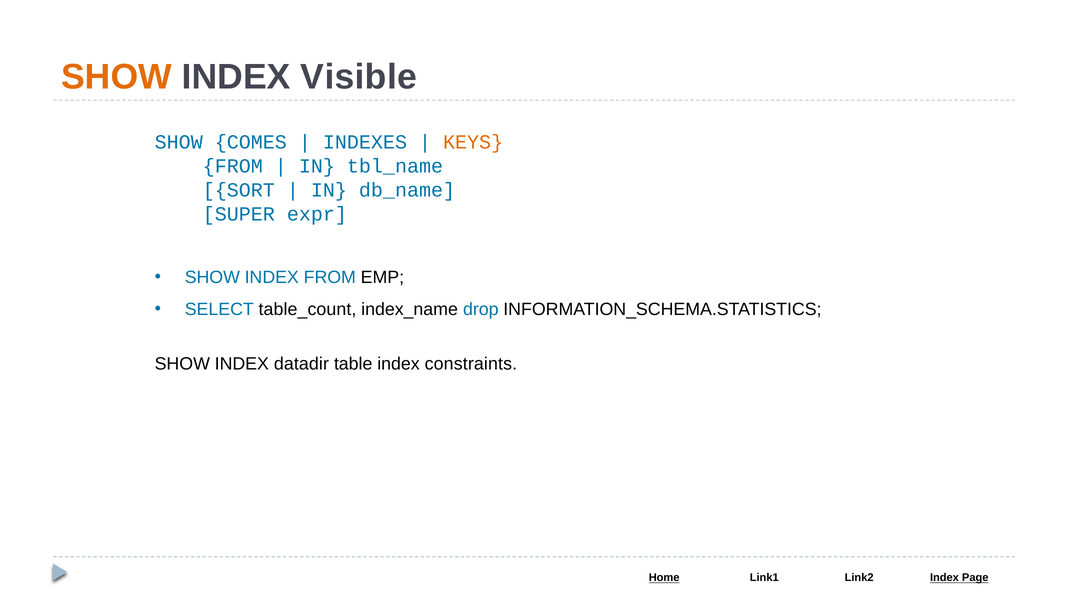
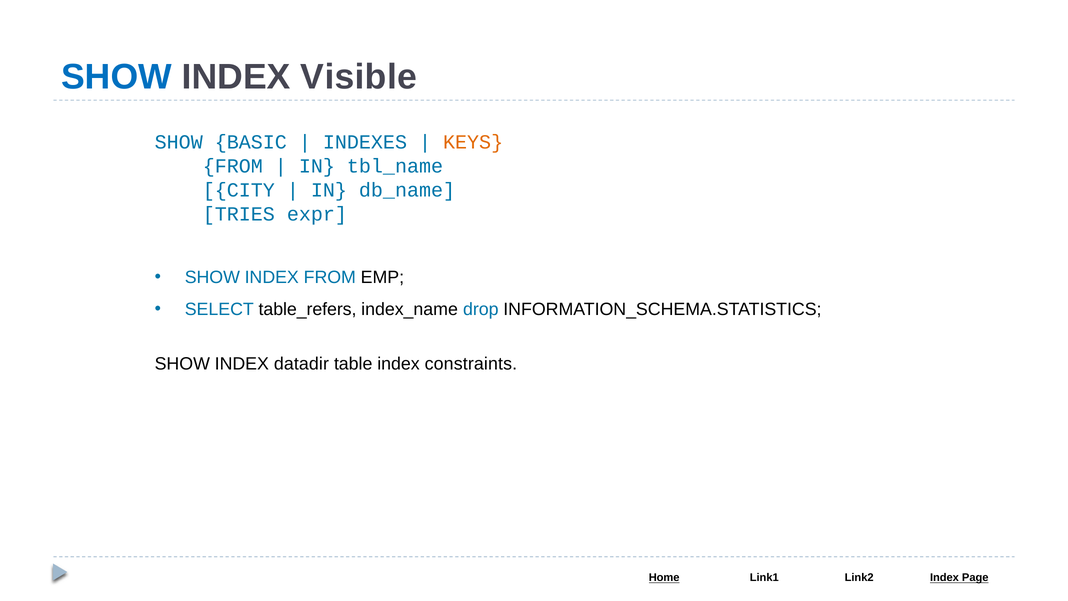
SHOW colour: orange -> blue (117, 77)
COMES: COMES -> BASIC (251, 142)
SORT: SORT -> CITY (239, 190)
SUPER: SUPER -> TRIES (239, 214)
table_count: table_count -> table_refers (308, 309)
